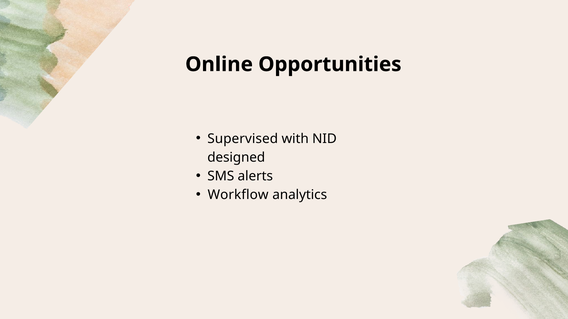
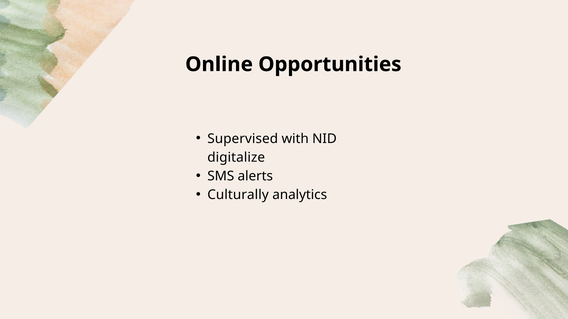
designed: designed -> digitalize (236, 158)
Workflow: Workflow -> Culturally (238, 195)
